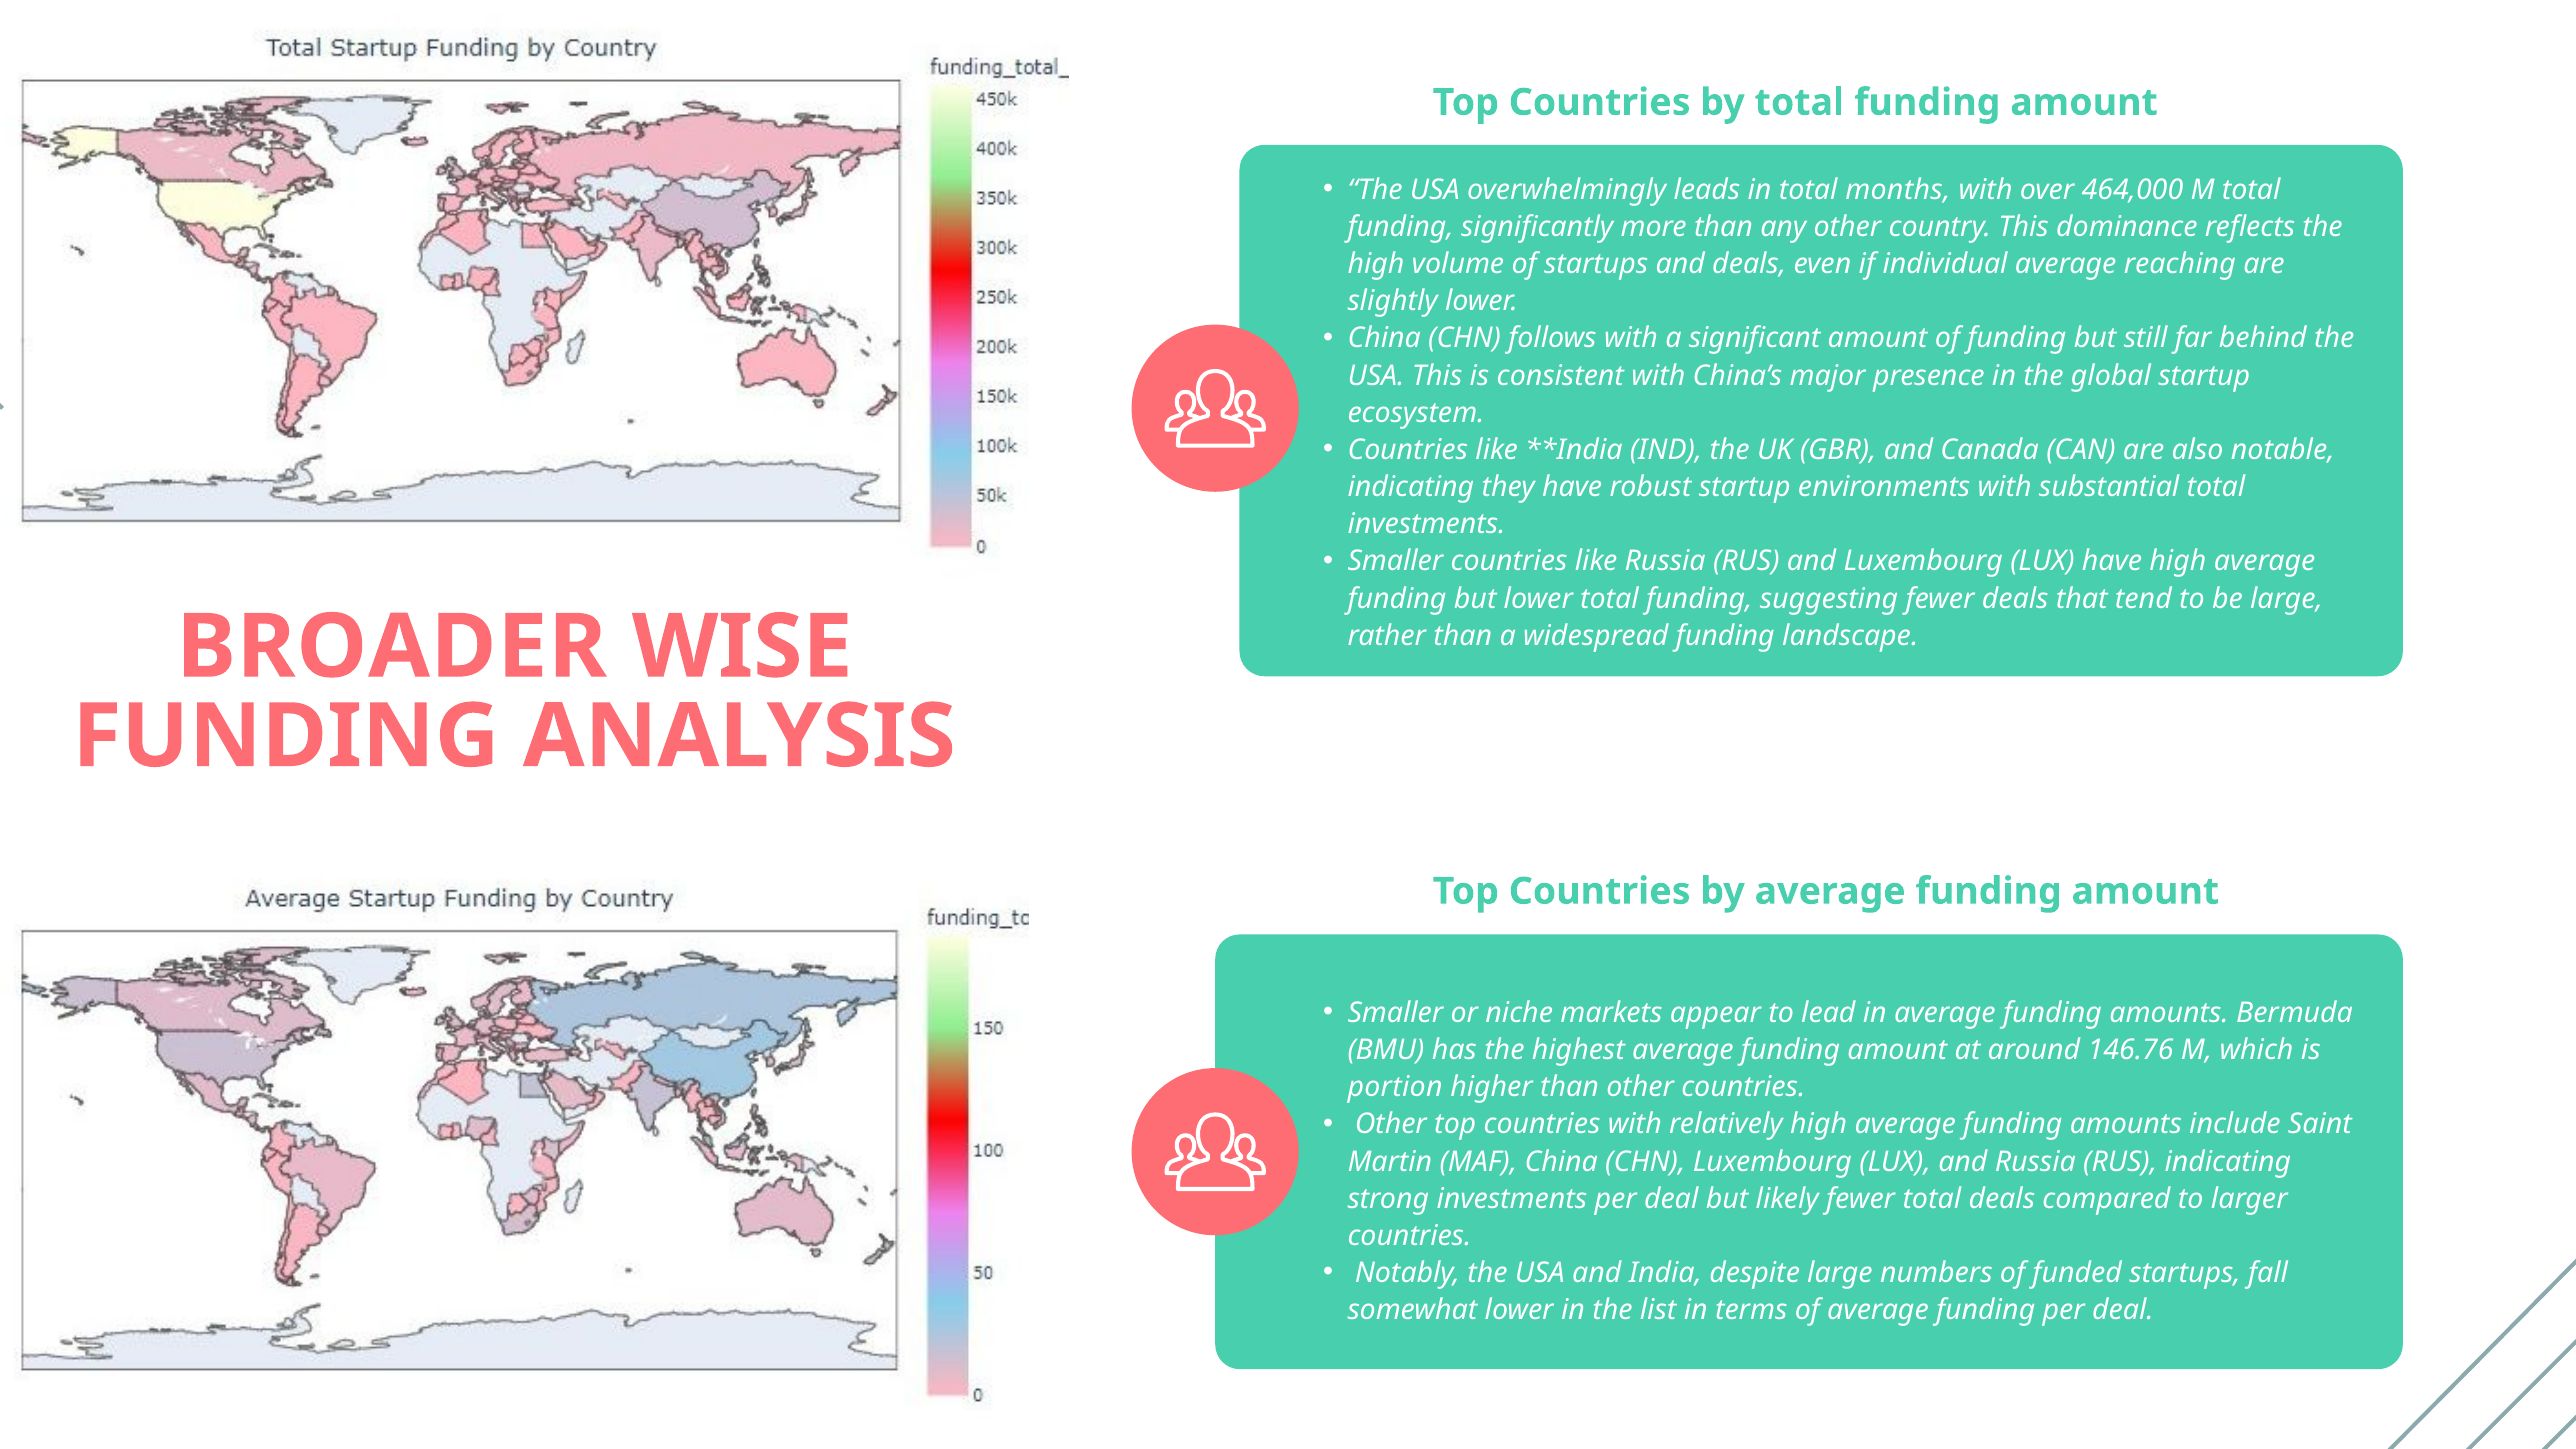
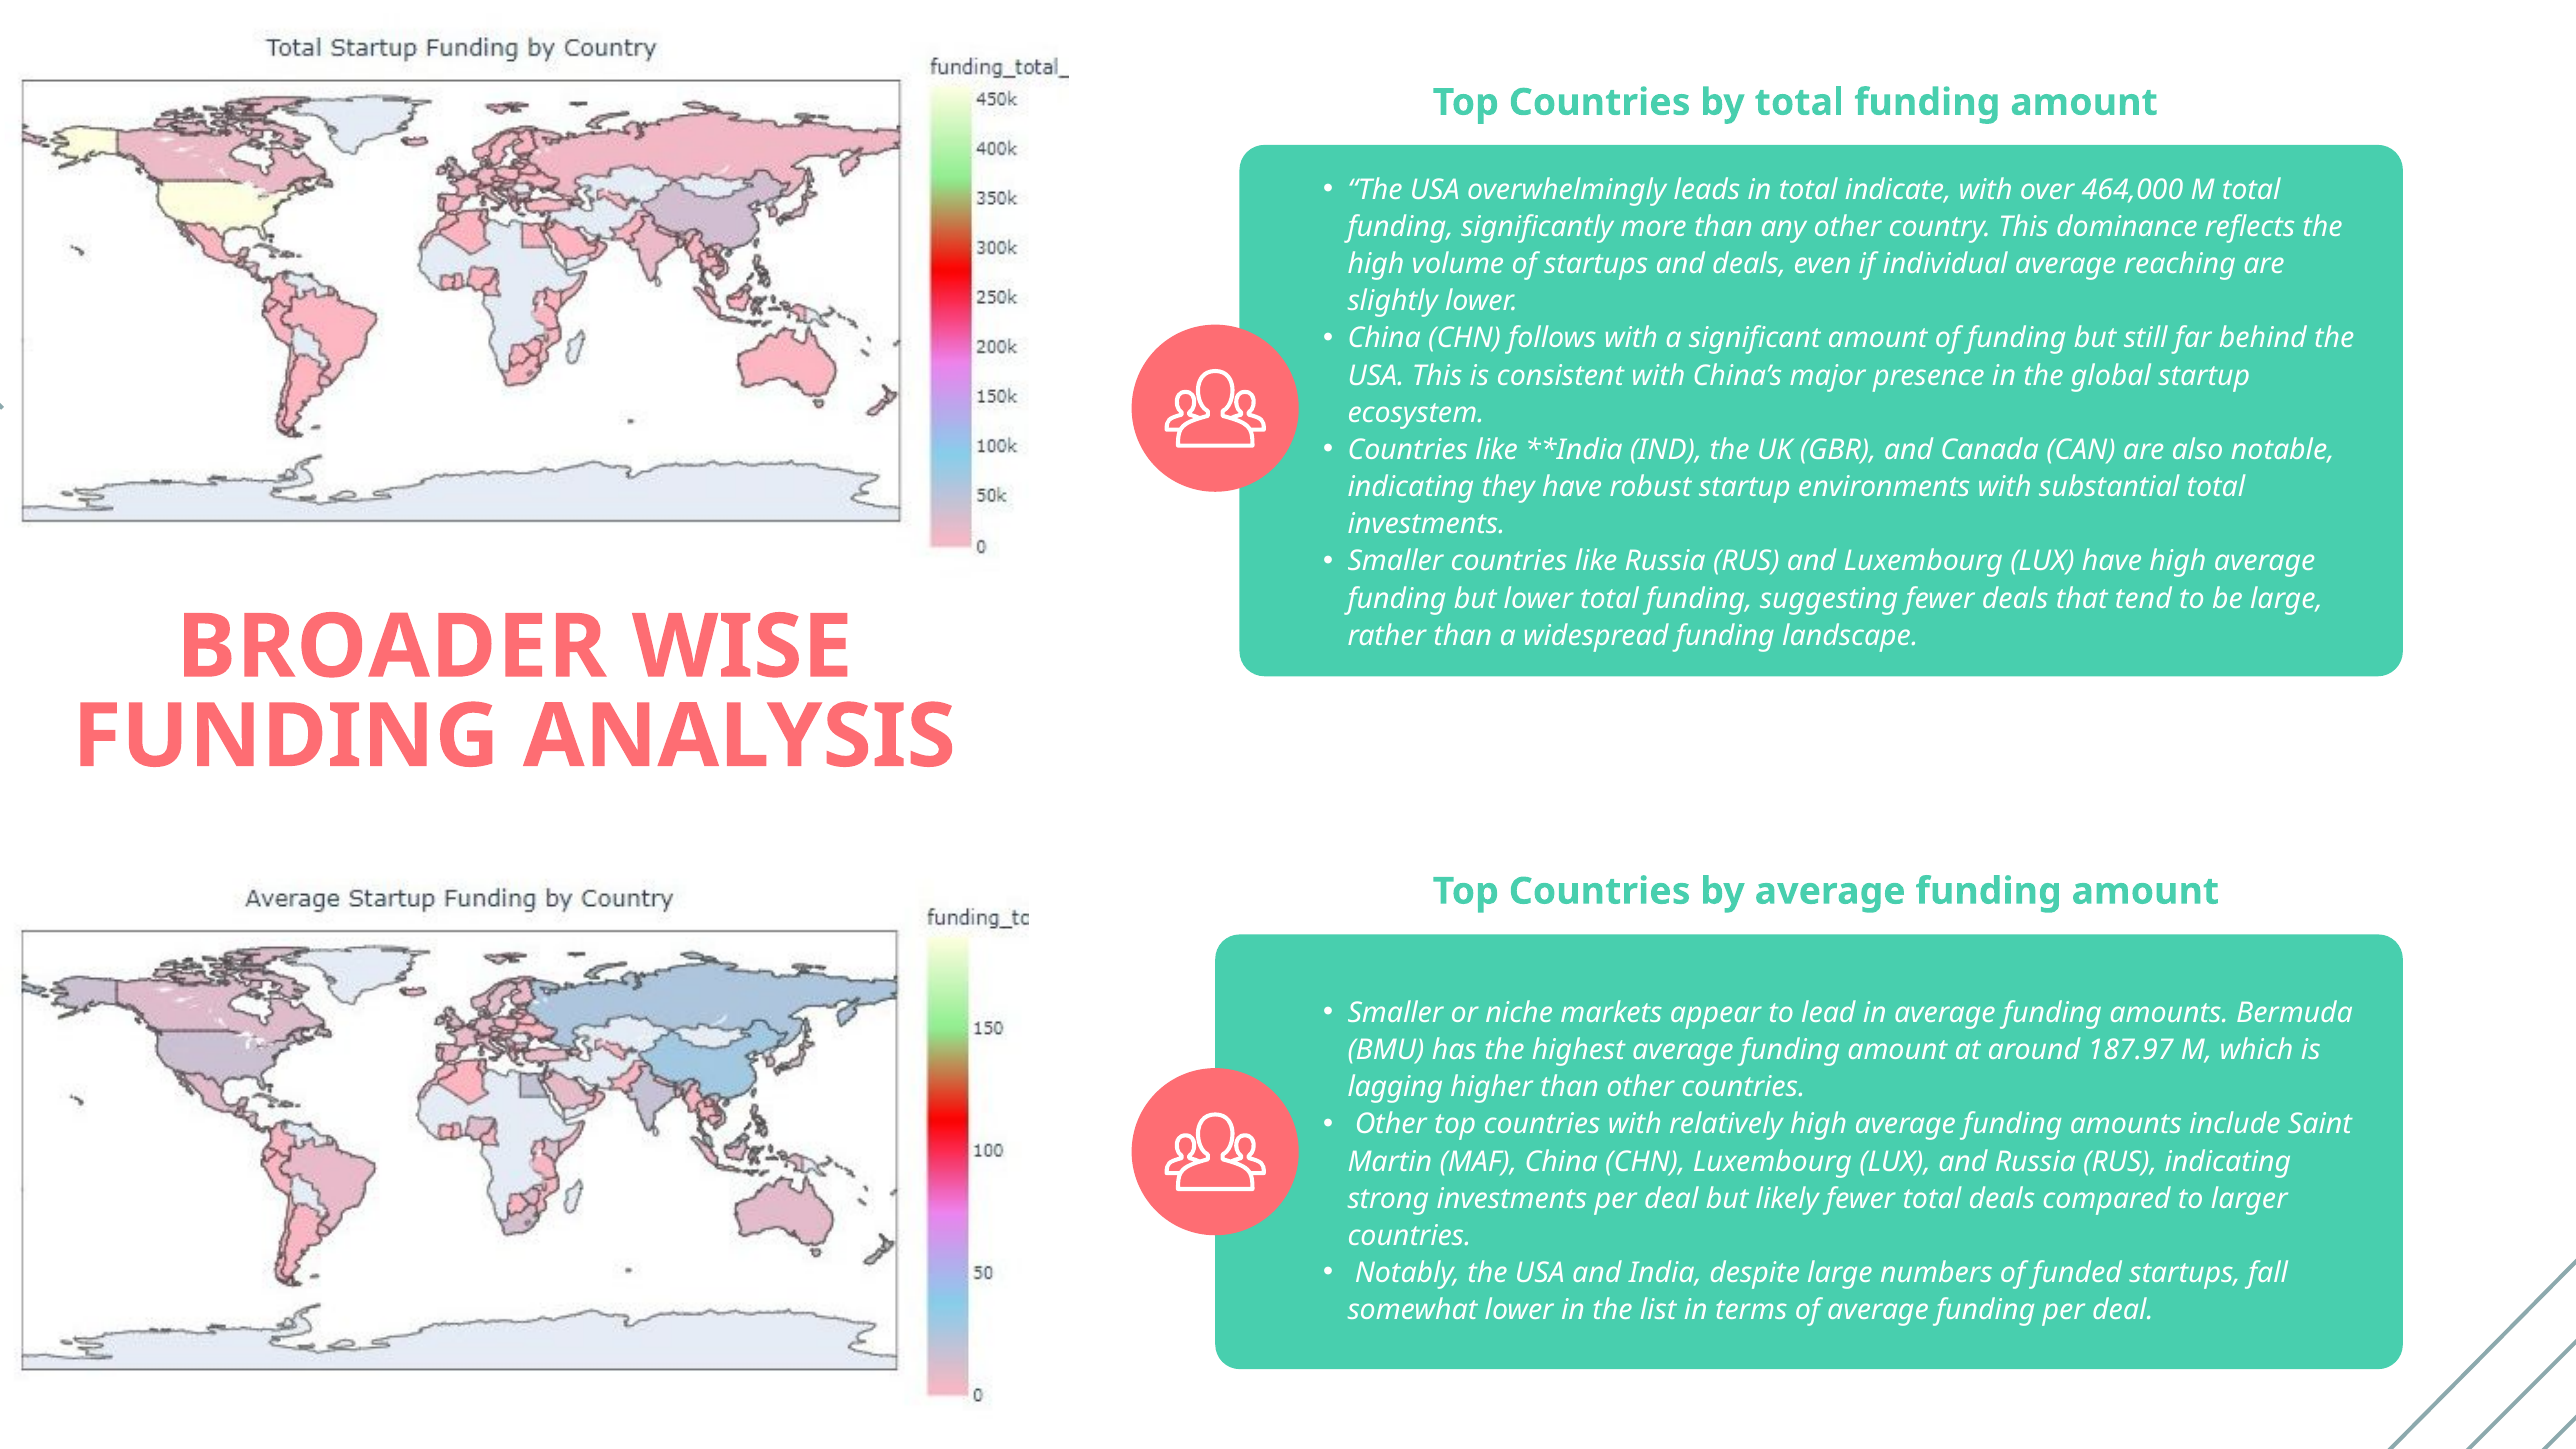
months: months -> indicate (1898, 190)
146.76: 146.76 -> 187.97 (2131, 1050)
portion: portion -> lagging (1395, 1087)
